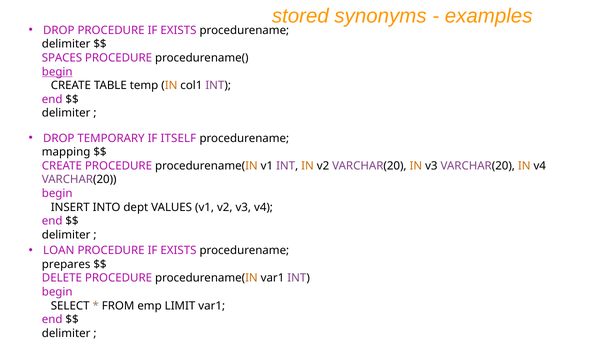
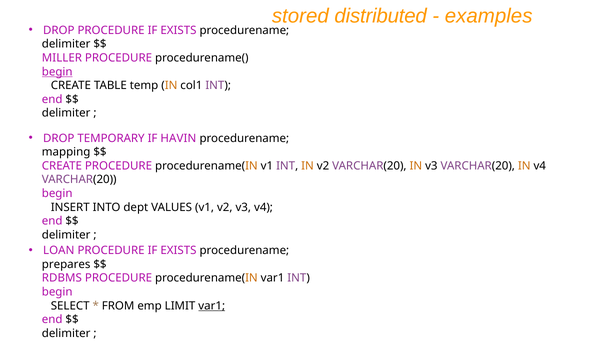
synonyms: synonyms -> distributed (381, 16)
SPACES: SPACES -> MILLER (62, 58)
ITSELF: ITSELF -> HAVIN (178, 138)
DELETE: DELETE -> RDBMS (62, 278)
var1 underline: none -> present (212, 306)
